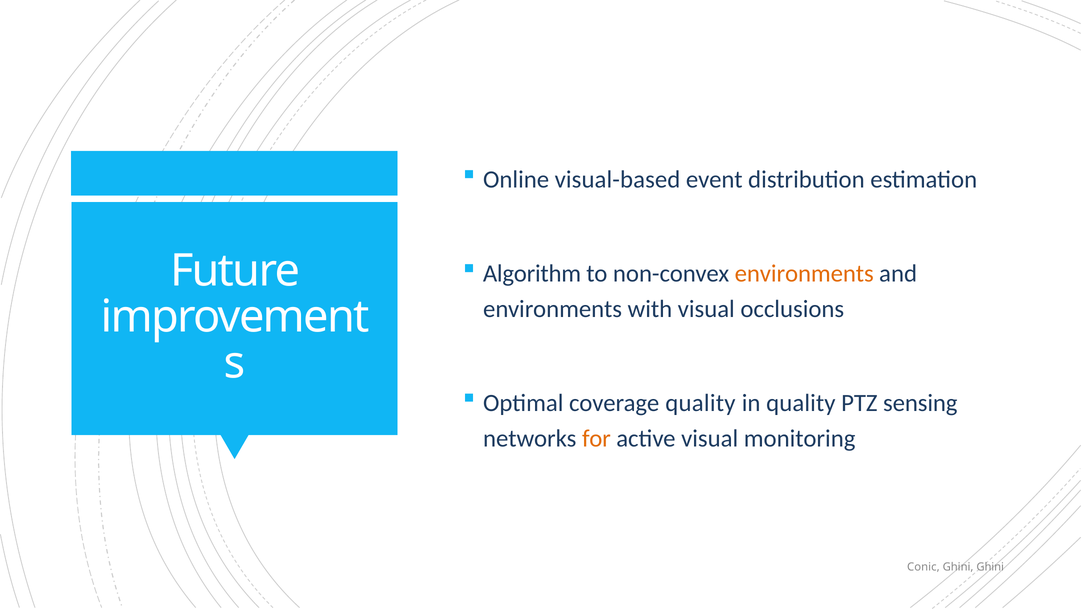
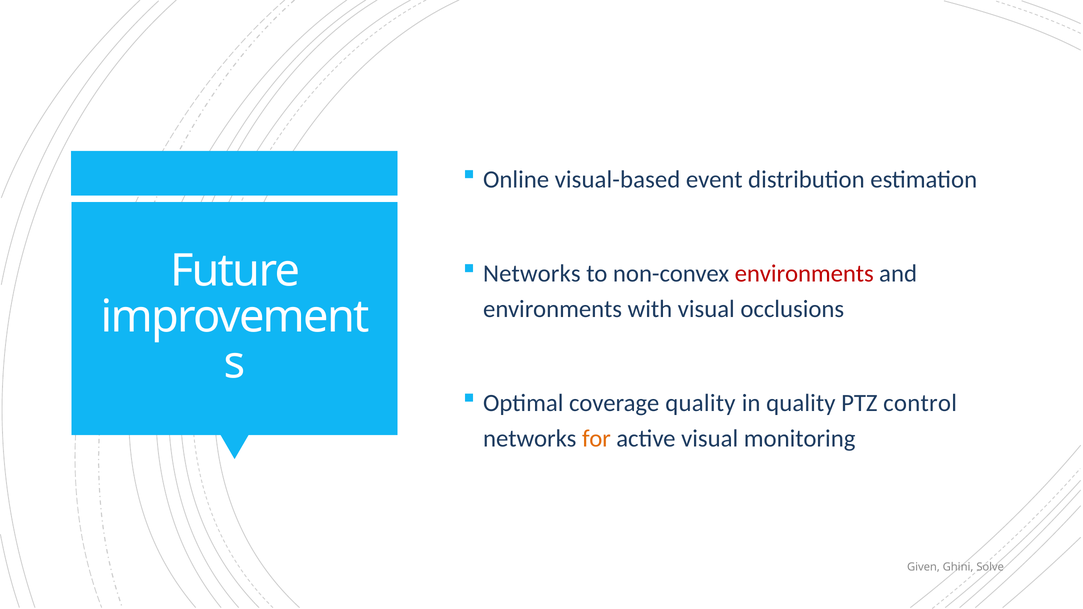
Algorithm: Algorithm -> Networks (532, 273)
environments colour: orange -> red (804, 273)
sensing: sensing -> control (920, 403)
Conic: Conic -> Given (924, 567)
Ghini Ghini: Ghini -> Solve (990, 567)
